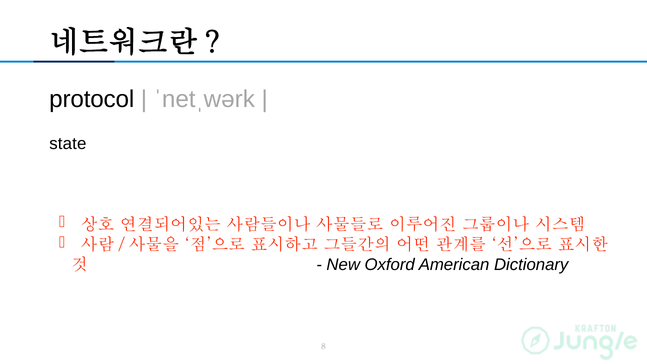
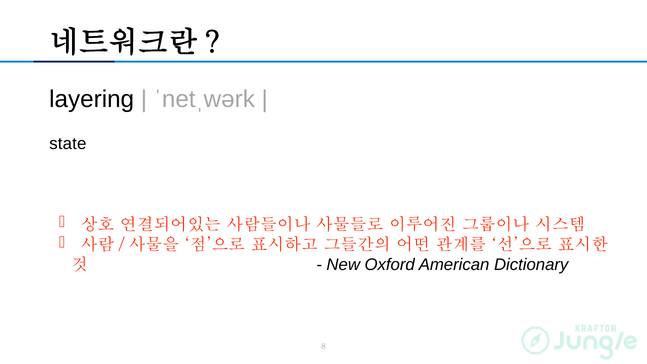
protocol: protocol -> layering (92, 99)
